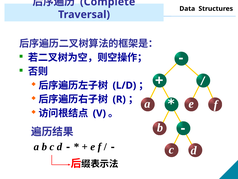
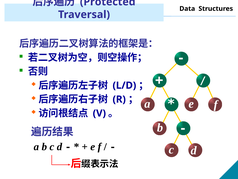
Complete: Complete -> Protected (108, 2)
